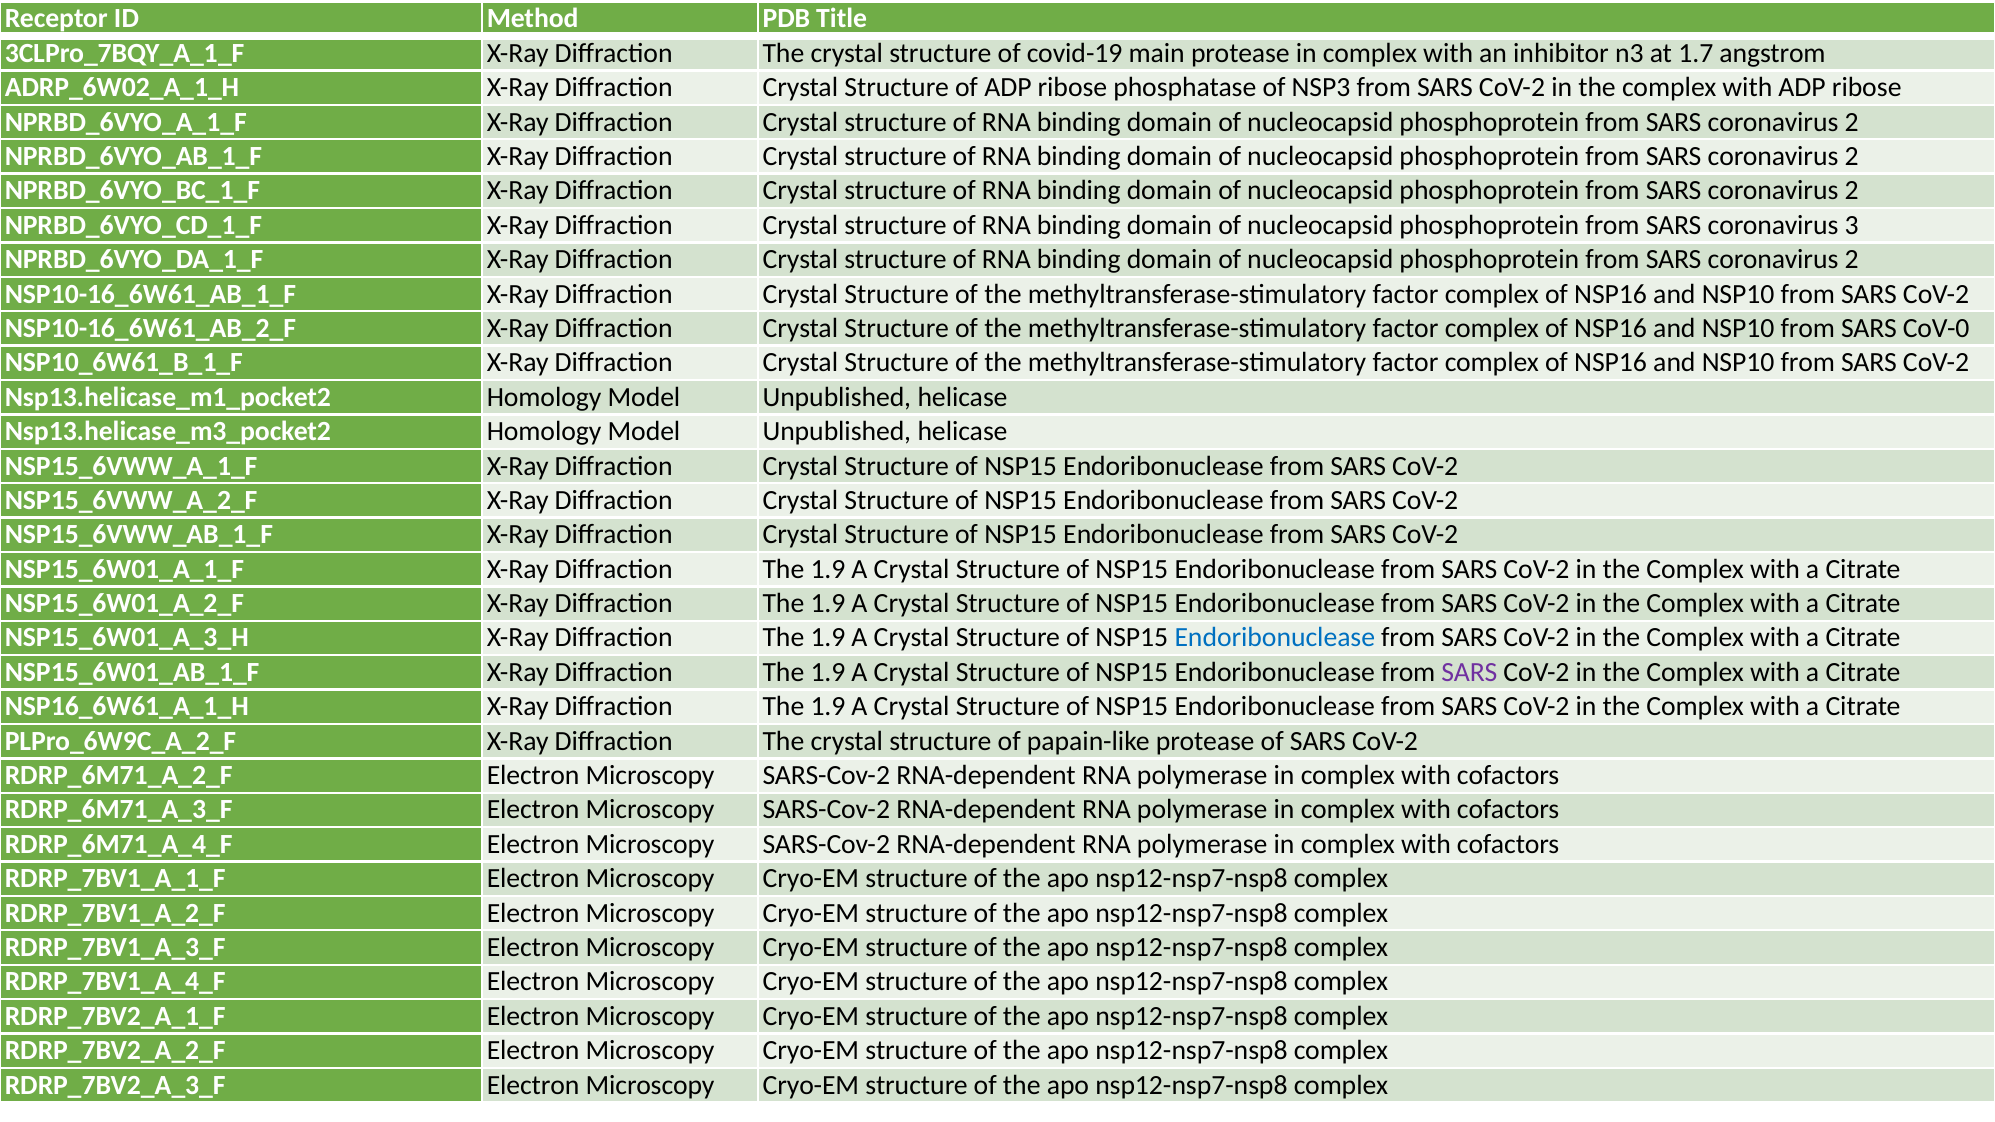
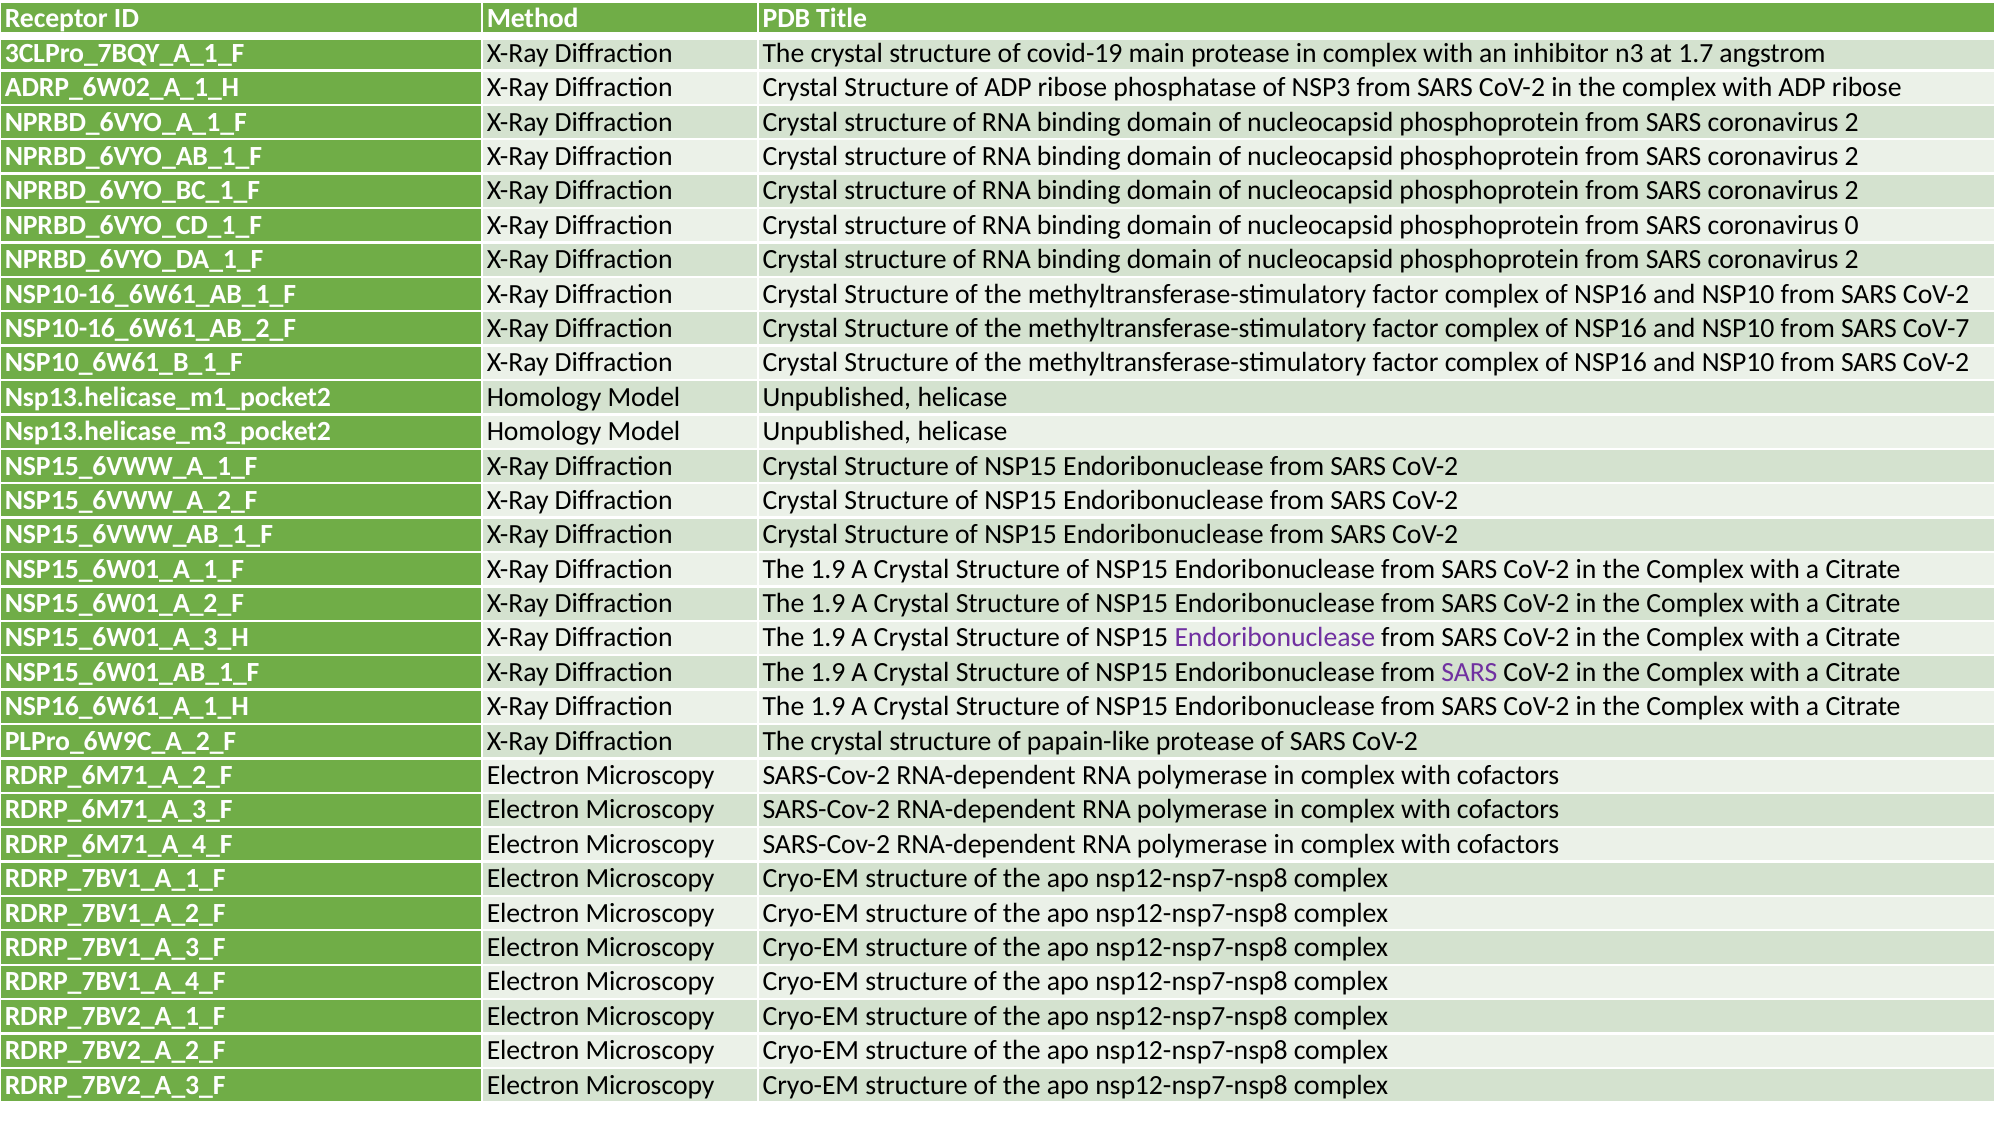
3: 3 -> 0 (1852, 225)
CoV-0: CoV-0 -> CoV-7 (1936, 328)
Endoribonuclease colour: blue -> purple (1275, 638)
